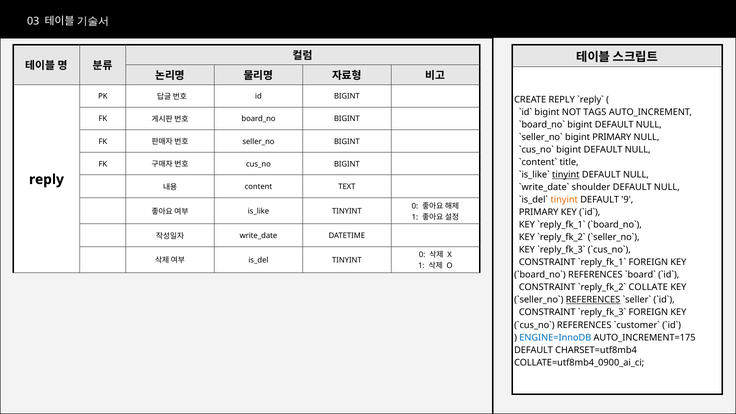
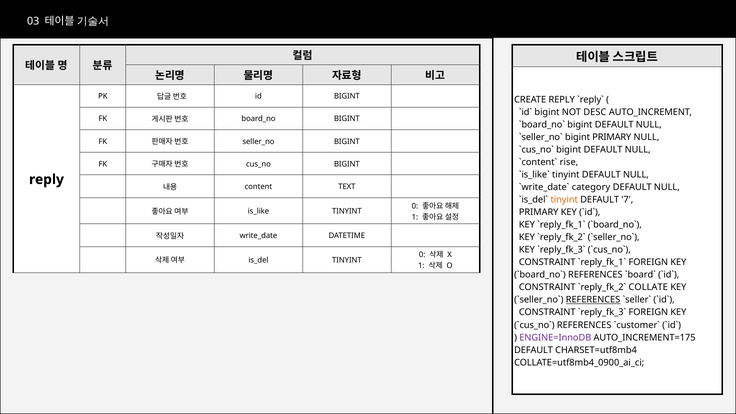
TAGS: TAGS -> DESC (595, 112)
title: title -> rise (569, 162)
tinyint underline: present -> none (566, 175)
shoulder: shoulder -> category (591, 187)
9: 9 -> 7 (627, 200)
ENGINE=InnoDB colour: blue -> purple (555, 337)
